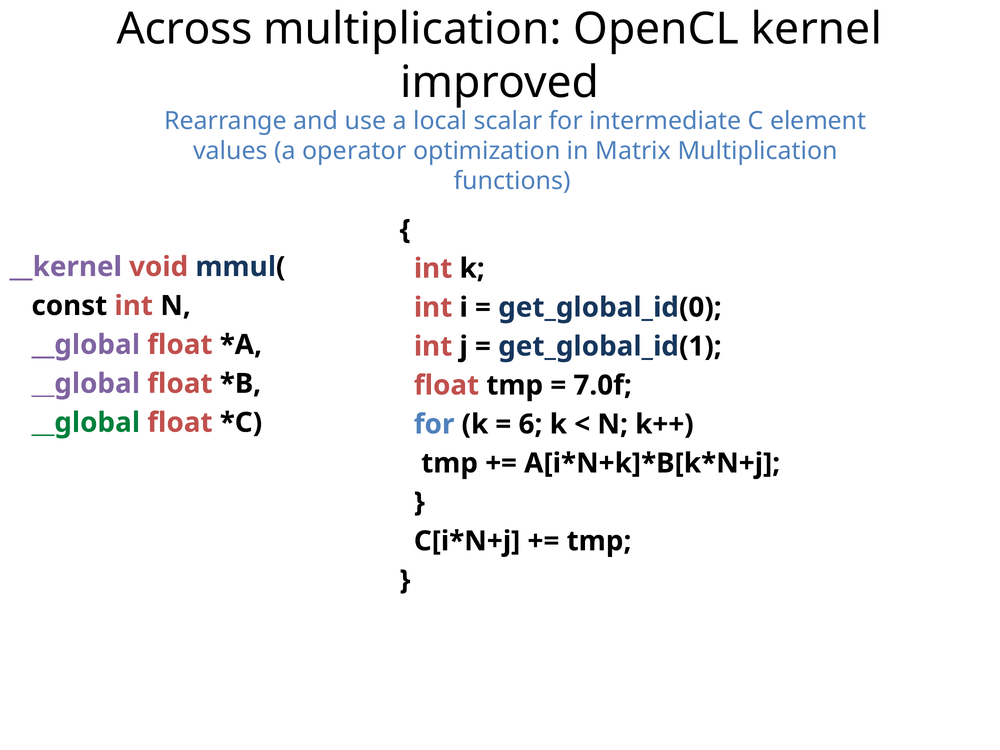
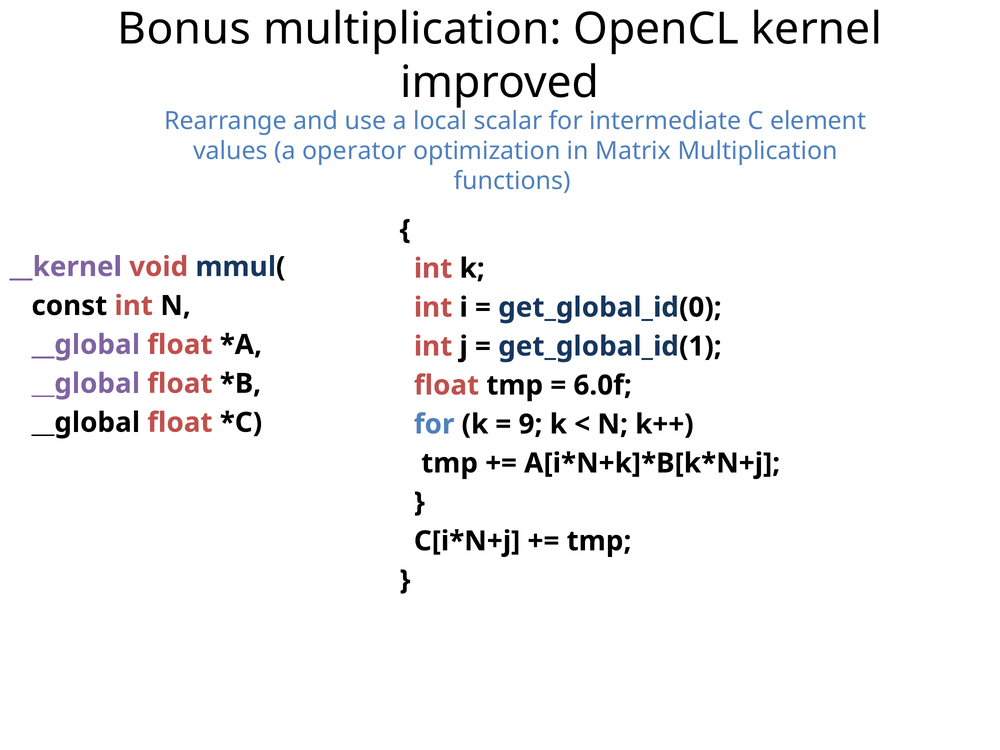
Across: Across -> Bonus (184, 29)
7.0f: 7.0f -> 6.0f (603, 385)
__global colour: green -> black (86, 423)
6: 6 -> 9 (531, 424)
